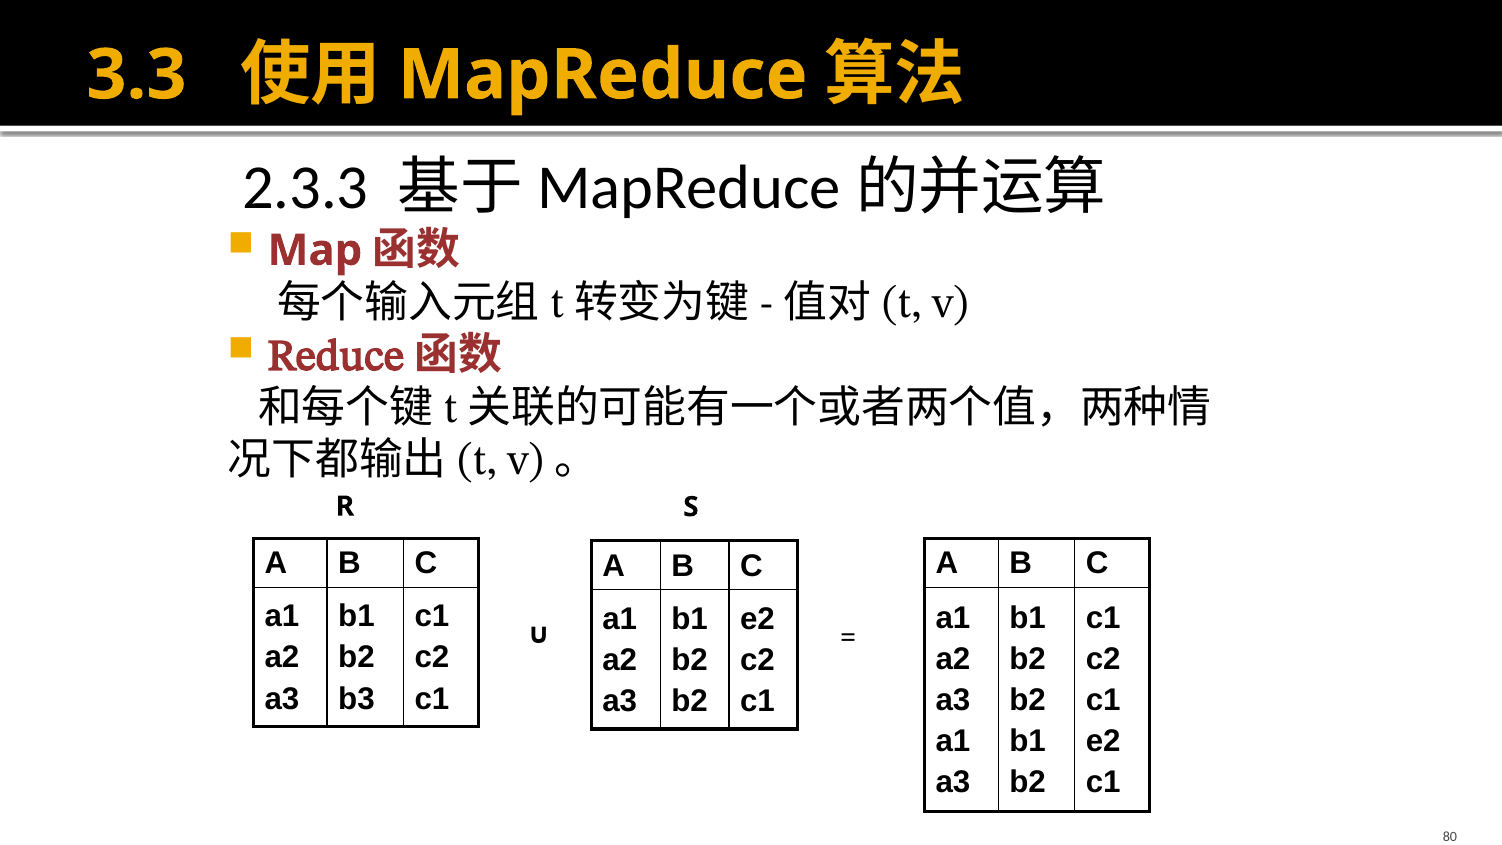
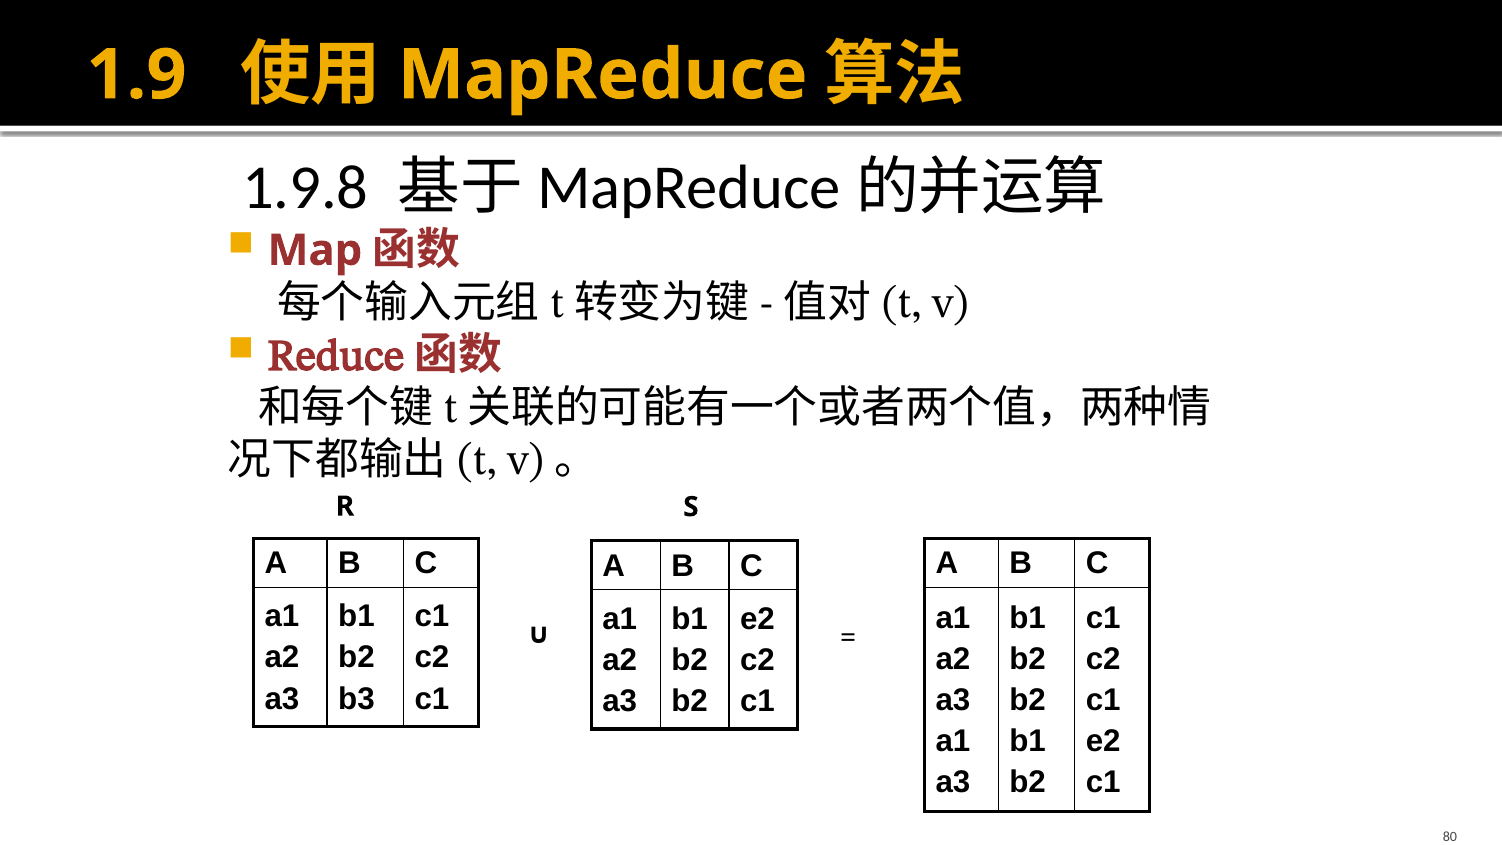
3.3: 3.3 -> 1.9 (136, 75)
2.3.3: 2.3.3 -> 1.9.8 (305, 188)
